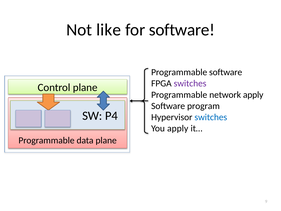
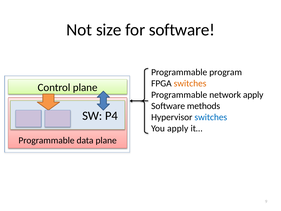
like: like -> size (109, 30)
Programmable software: software -> program (226, 72)
switches colour: purple -> orange (190, 83)
program: program -> methods (204, 106)
